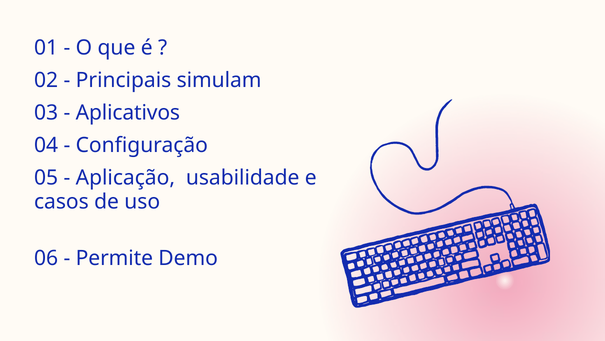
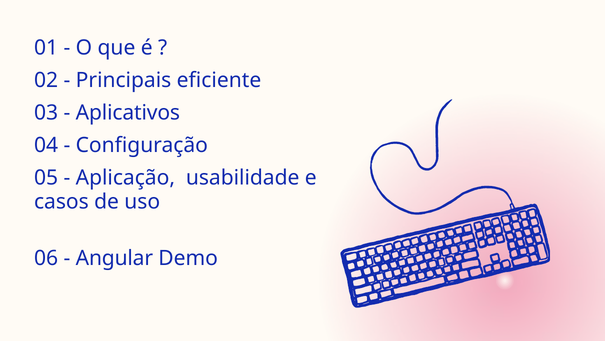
simulam: simulam -> eficiente (219, 80)
Permite: Permite -> Angular (114, 258)
